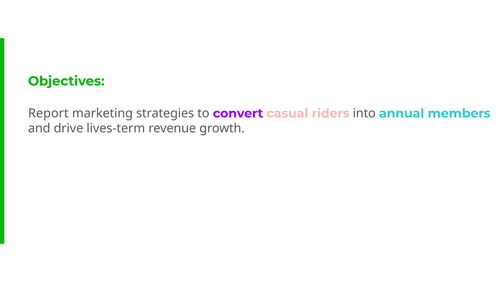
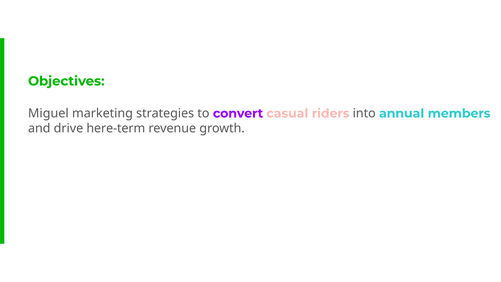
Report: Report -> Miguel (48, 113)
lives-term: lives-term -> here-term (116, 128)
